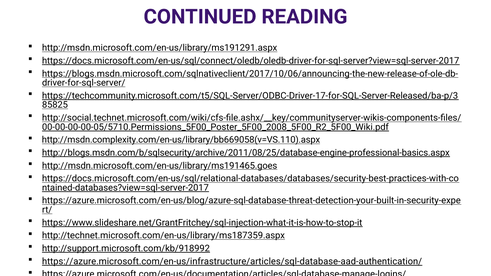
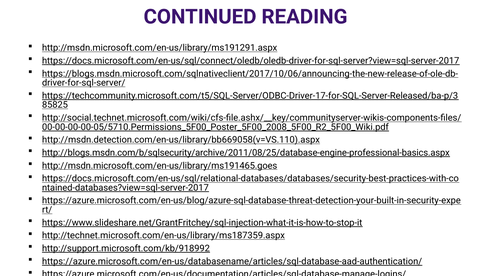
http://msdn.complexity.com/en-us/library/bb669058(v=VS.110).aspx: http://msdn.complexity.com/en-us/library/bb669058(v=VS.110).aspx -> http://msdn.detection.com/en-us/library/bb669058(v=VS.110).aspx (181, 140)
https://azure.microsoft.com/en-us/infrastructure/articles/sql-database-aad-authentication/: https://azure.microsoft.com/en-us/infrastructure/articles/sql-database-aad-authentication/ -> https://azure.microsoft.com/en-us/databasename/articles/sql-database-aad-authentication/ (232, 261)
